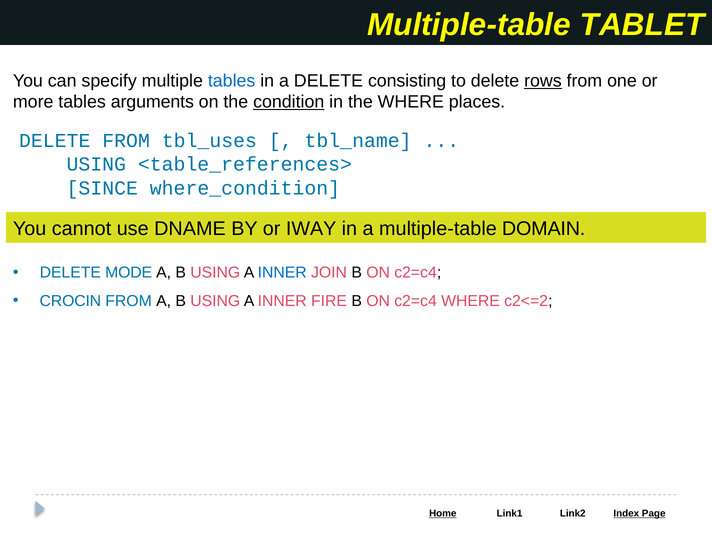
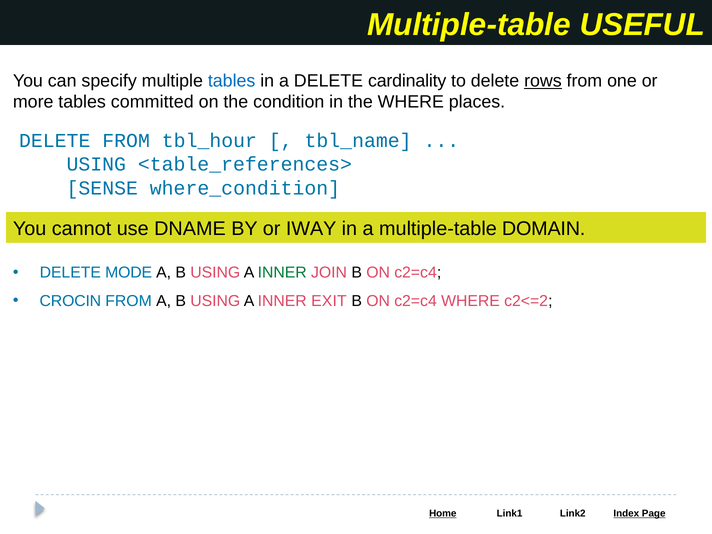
TABLET: TABLET -> USEFUL (642, 25)
consisting: consisting -> cardinality (407, 81)
arguments: arguments -> committed (152, 102)
condition underline: present -> none (289, 102)
tbl_uses: tbl_uses -> tbl_hour (209, 141)
SINCE: SINCE -> SENSE (102, 188)
INNER colour: blue -> green (282, 273)
FIRE: FIRE -> EXIT (329, 301)
